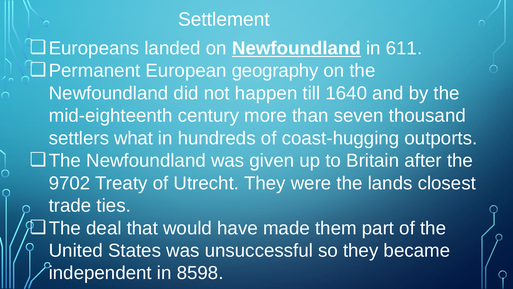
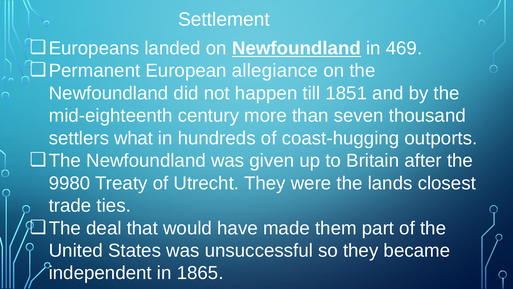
611: 611 -> 469 (404, 48)
geography: geography -> allegiance (275, 71)
1640: 1640 -> 1851 (346, 93)
9702: 9702 -> 9980 (70, 183)
8598: 8598 -> 1865 (200, 273)
